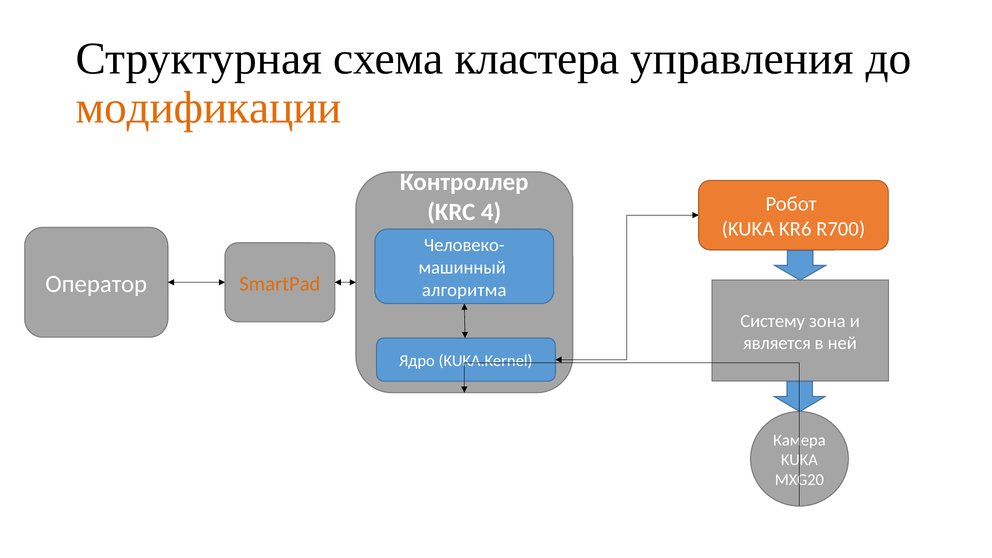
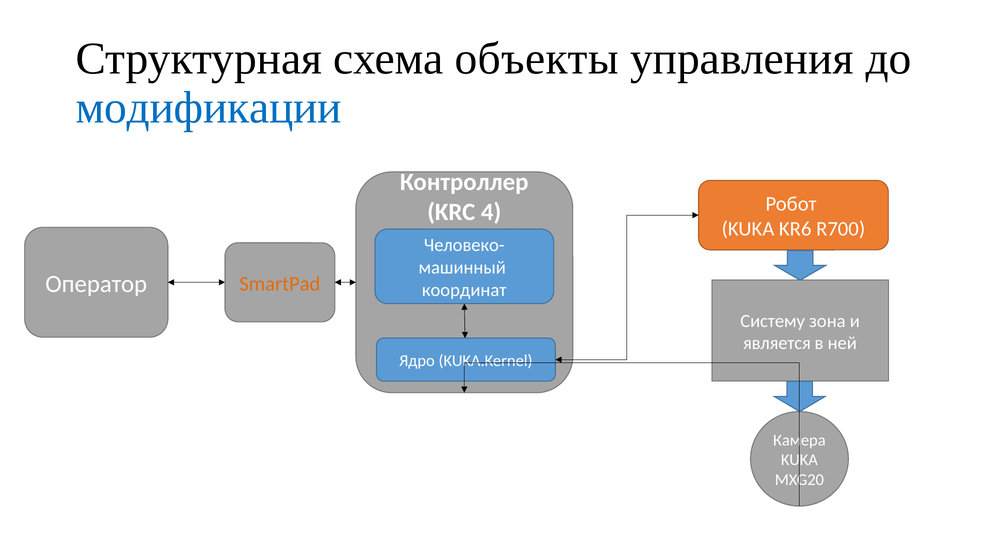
кластера: кластера -> объекты (537, 59)
модификации colour: orange -> blue (209, 108)
алгоритма: алгоритма -> координат (464, 290)
